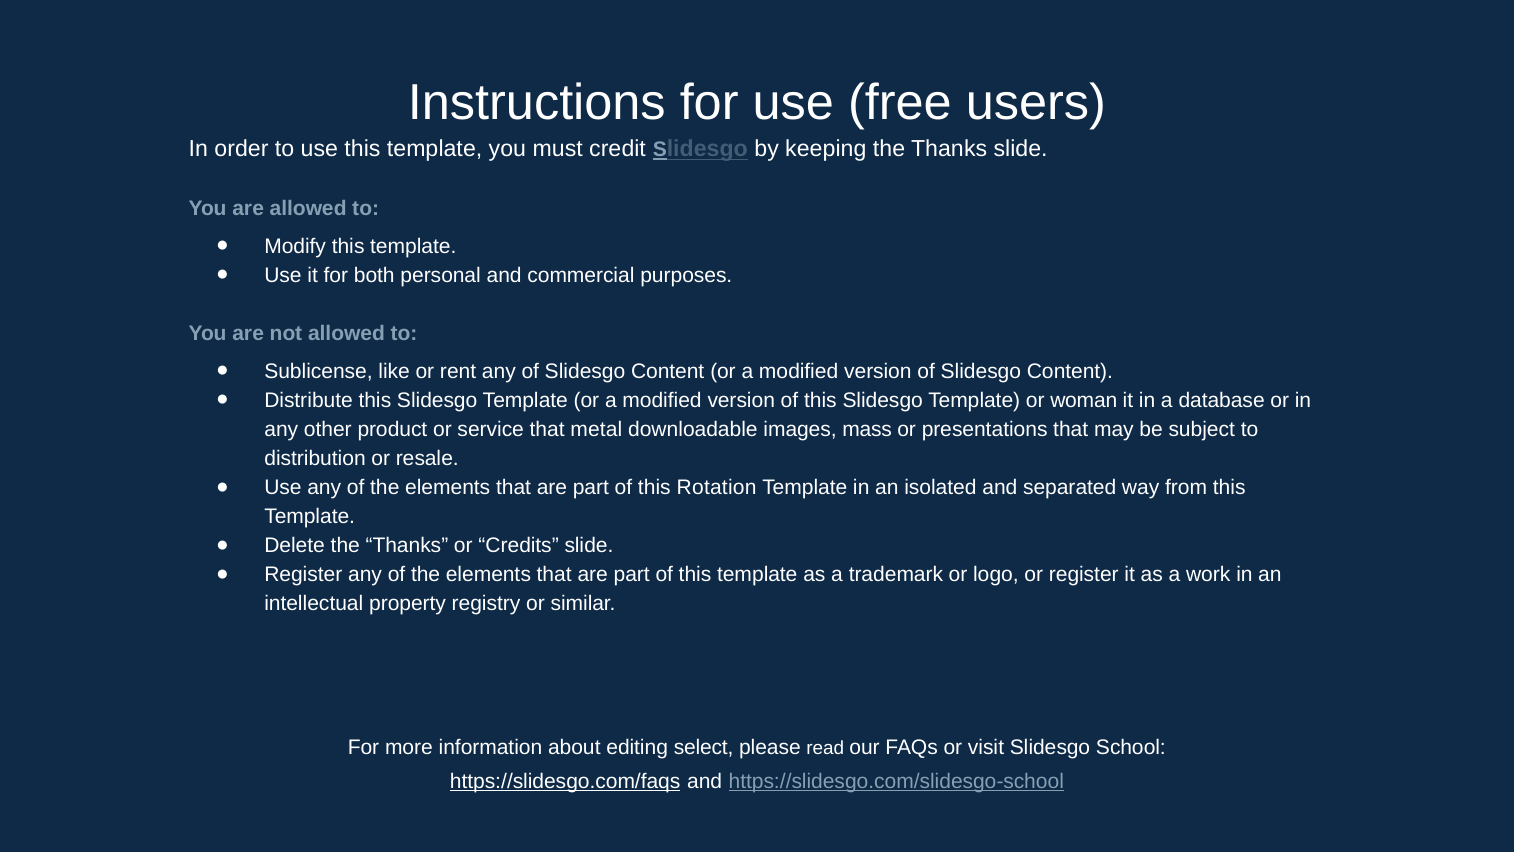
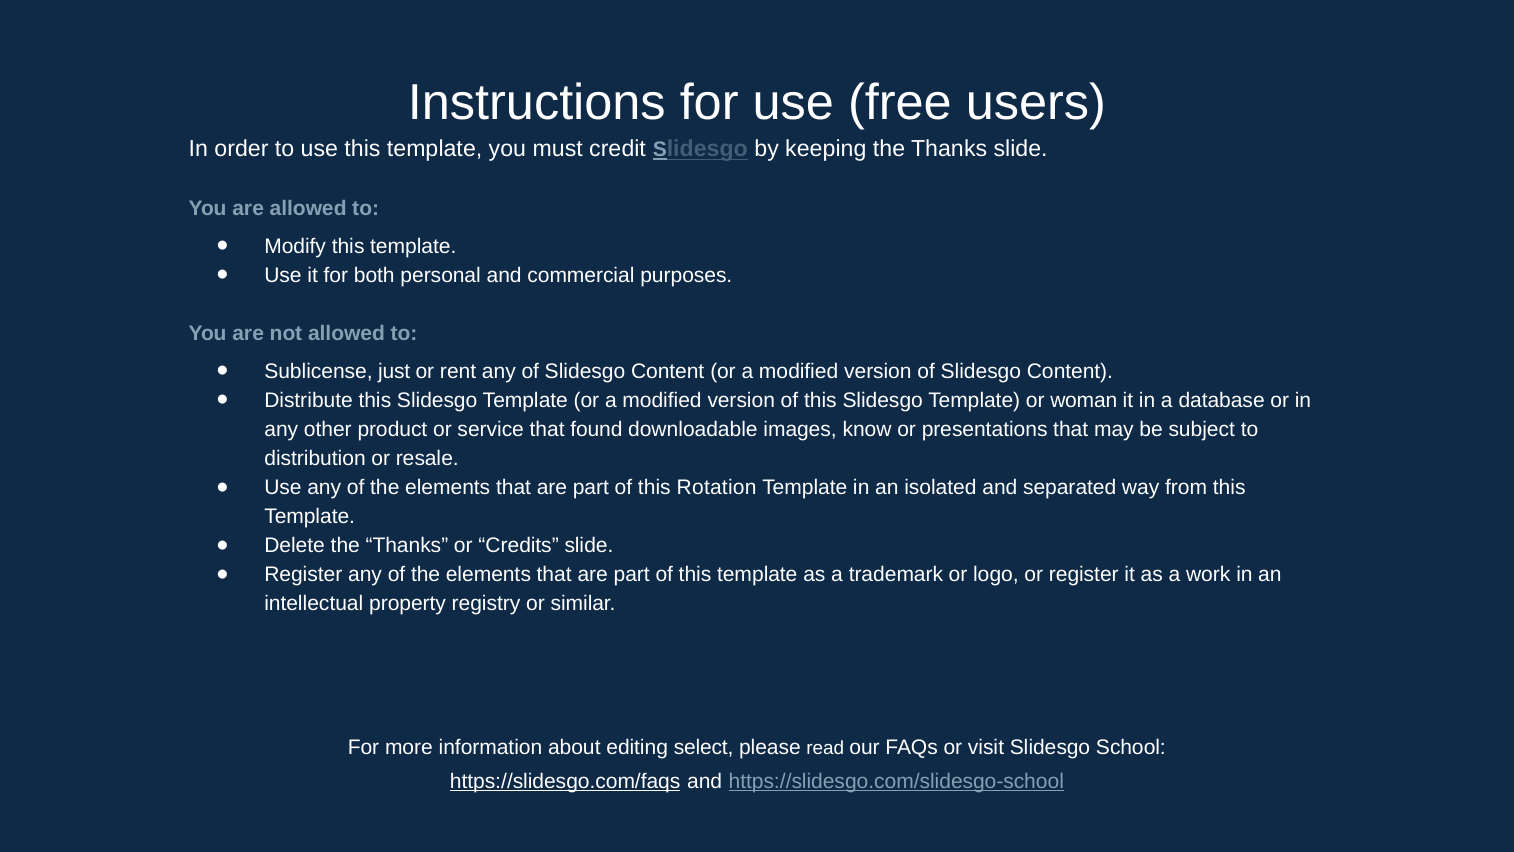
like: like -> just (394, 371)
metal: metal -> found (596, 429)
mass: mass -> know (867, 429)
